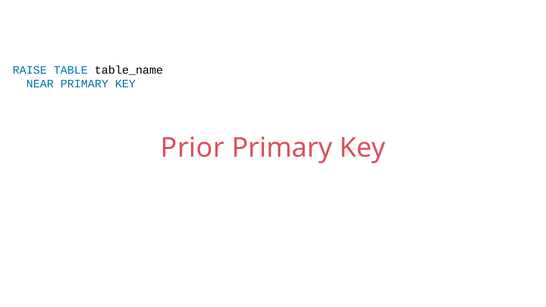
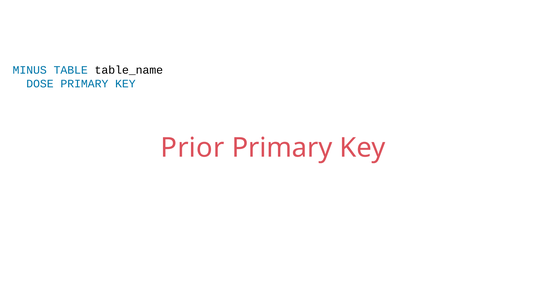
RAISE: RAISE -> MINUS (30, 70)
NEAR: NEAR -> DOSE (40, 84)
